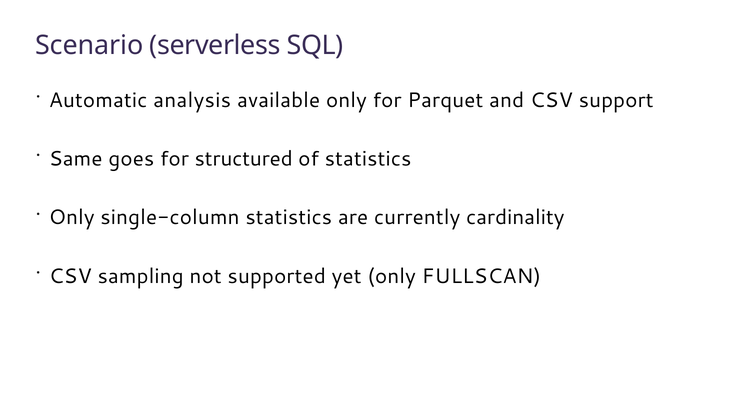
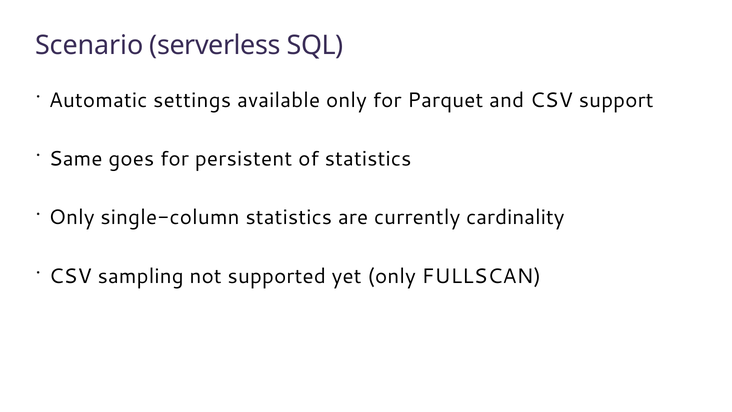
analysis: analysis -> settings (192, 100)
structured: structured -> persistent (244, 159)
